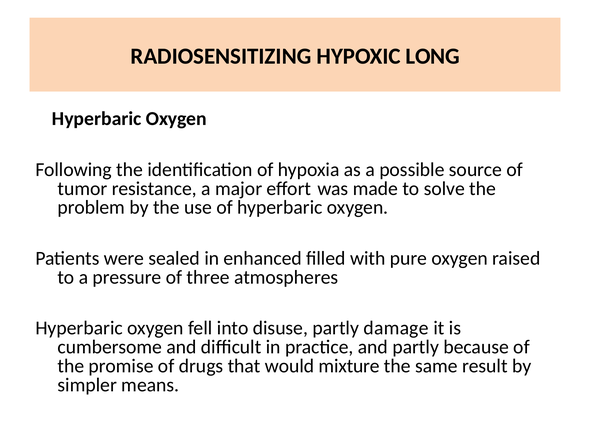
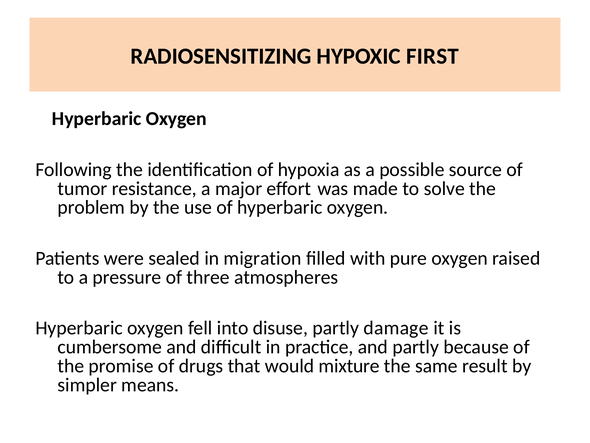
LONG: LONG -> FIRST (432, 56)
enhanced: enhanced -> migration (263, 258)
